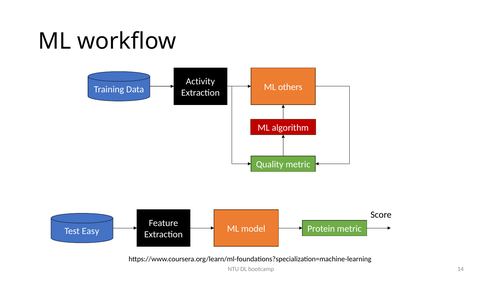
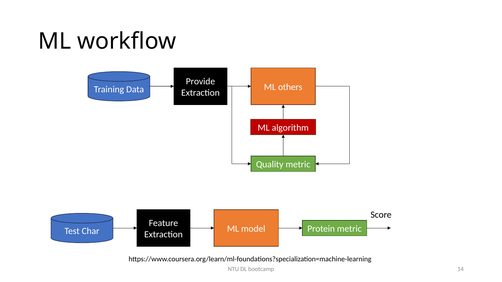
Activity: Activity -> Provide (200, 81)
Easy: Easy -> Char (91, 231)
